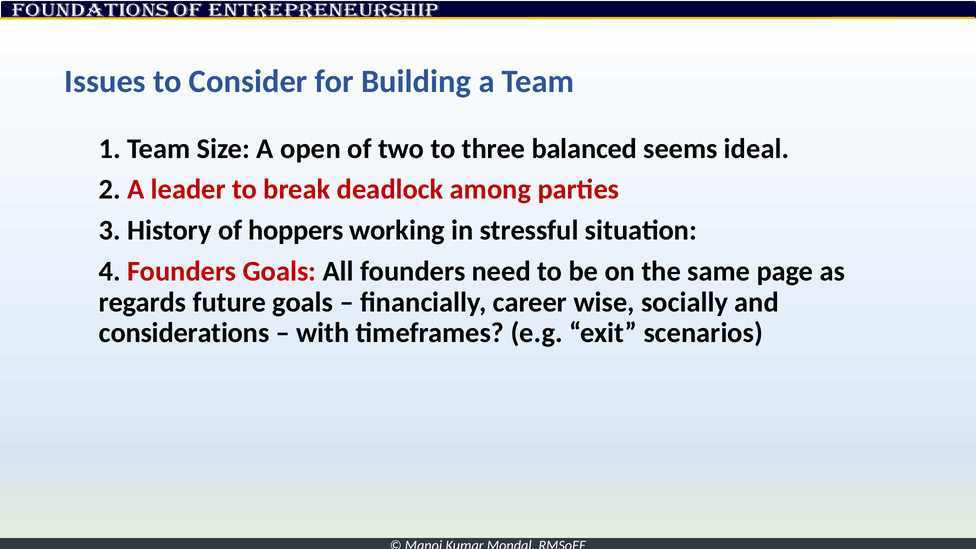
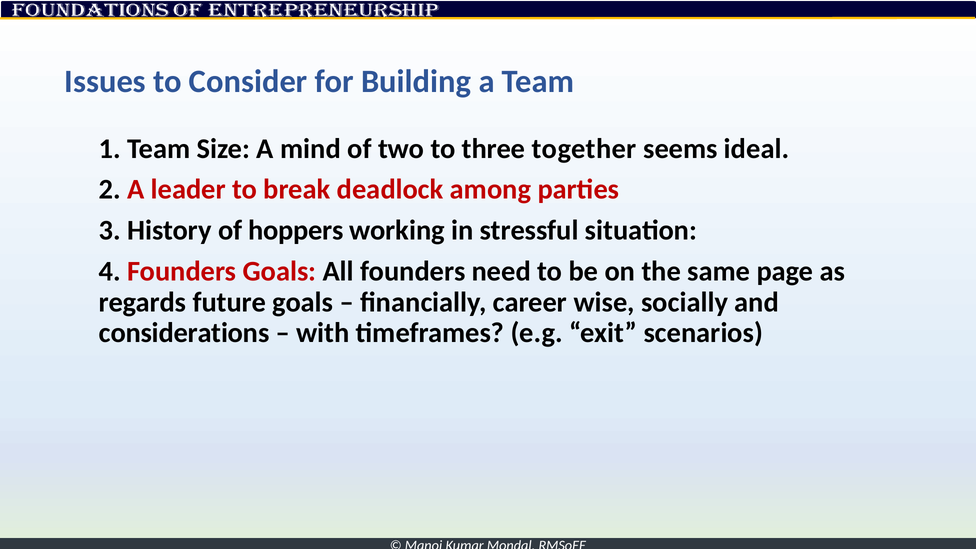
open: open -> mind (310, 149)
balanced: balanced -> together (584, 149)
